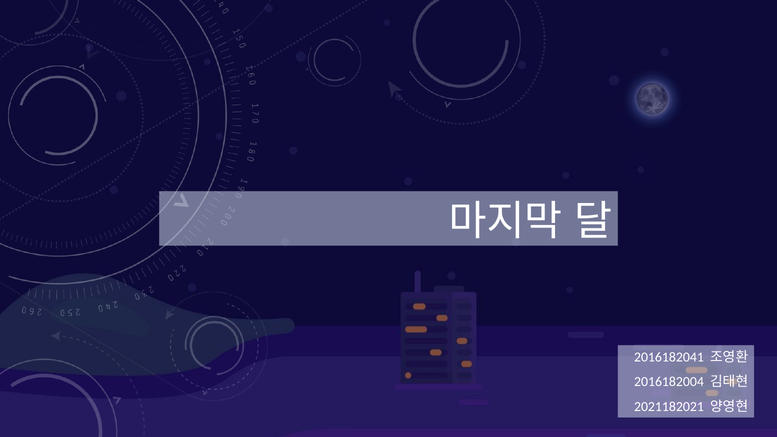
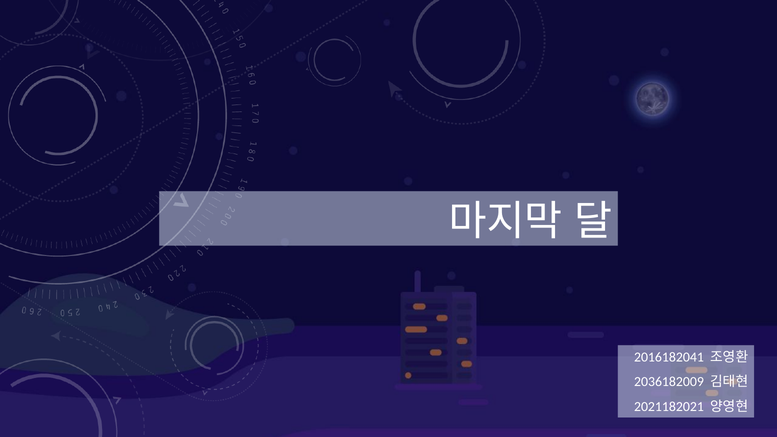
2016182004: 2016182004 -> 2036182009 (669, 382)
